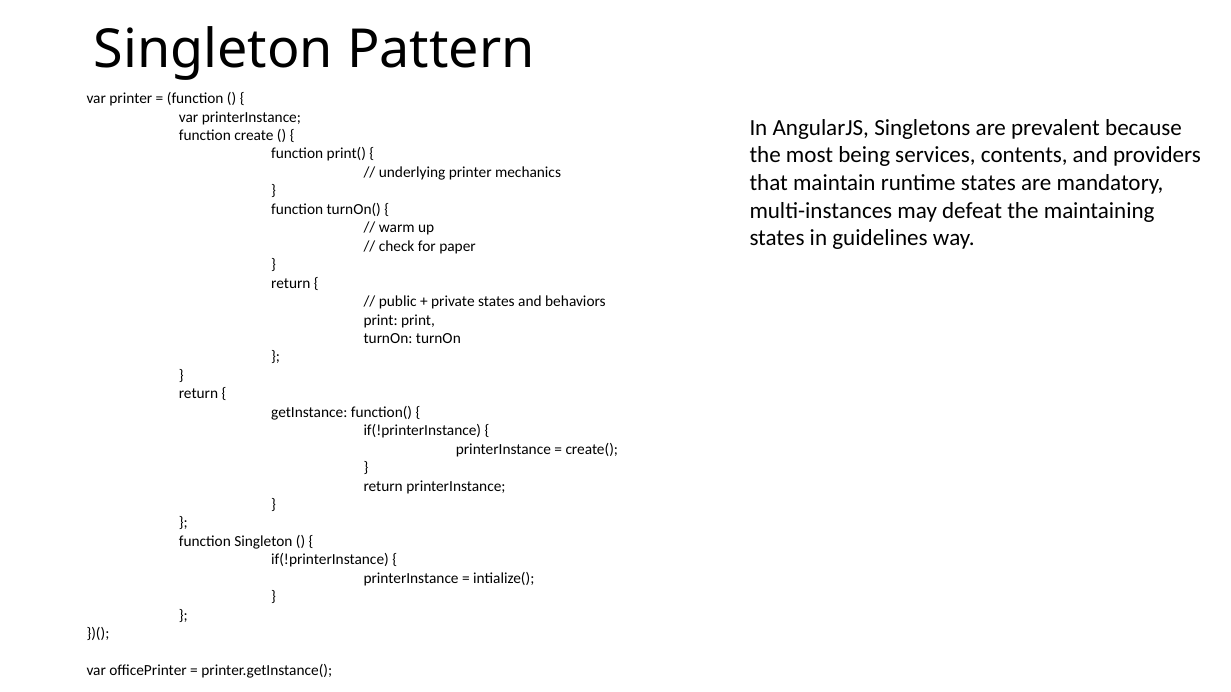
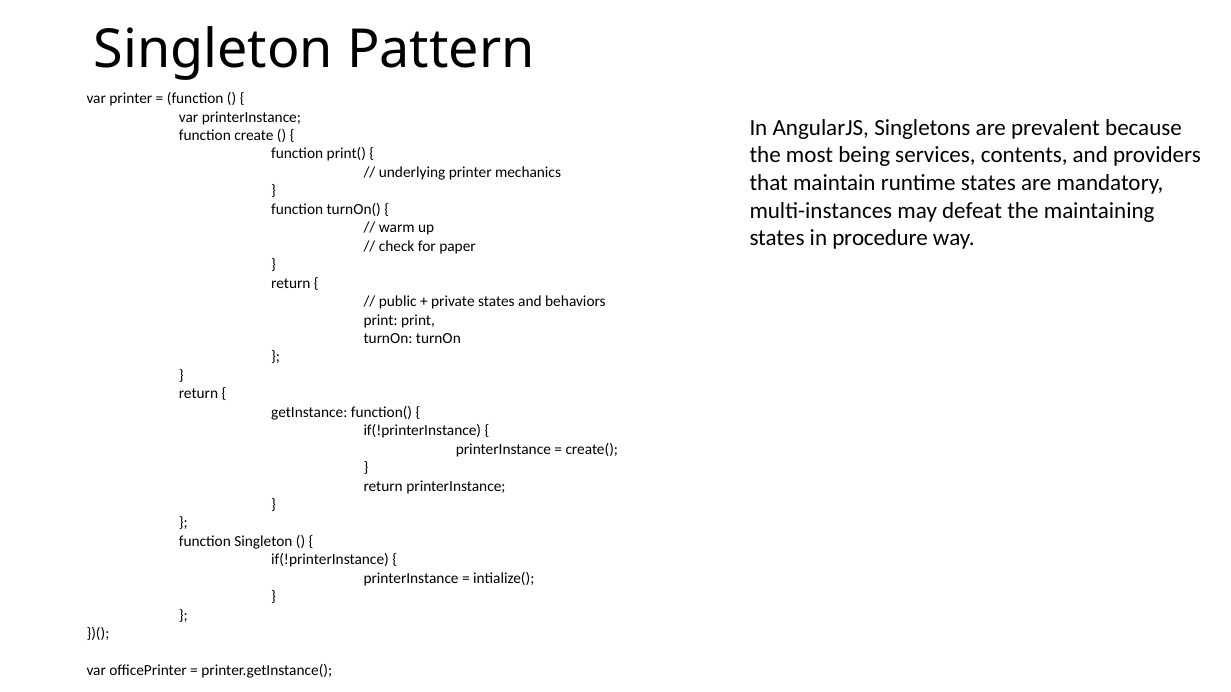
guidelines: guidelines -> procedure (880, 238)
